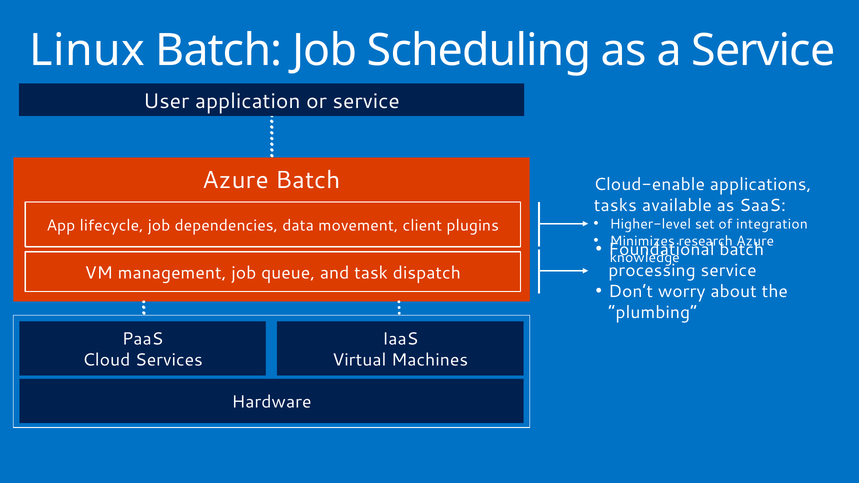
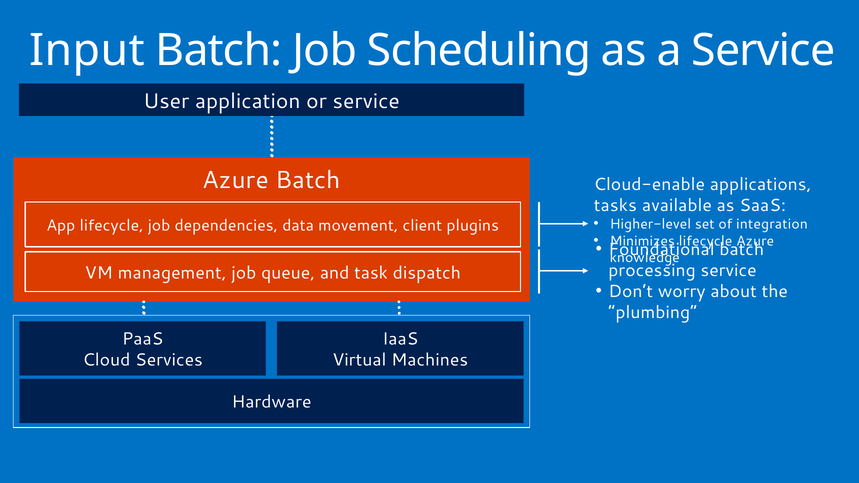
Linux: Linux -> Input (87, 51)
research: research -> lifecycle (706, 241)
